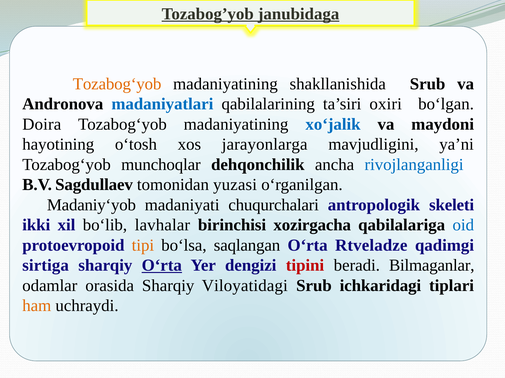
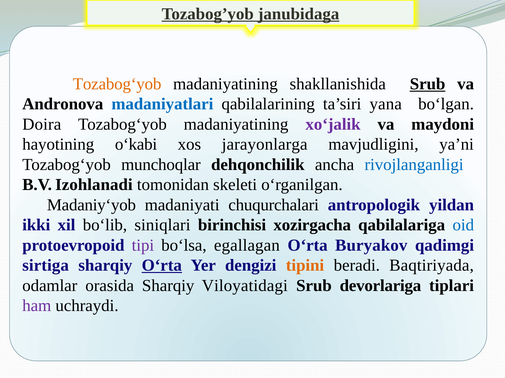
Srub underline: none -> present (428, 84)
oxiri: oxiri -> yana (386, 104)
xo‘jalik colour: blue -> purple (333, 124)
o‘tosh: o‘tosh -> o‘kabi (136, 145)
Sagdullaev: Sagdullaev -> Izohlanadi (94, 185)
yuzasi: yuzasi -> skeleti (235, 185)
skeleti: skeleti -> yildan (452, 205)
lavhalar: lavhalar -> siniqlari (162, 225)
tipi colour: orange -> purple (143, 246)
saqlangan: saqlangan -> egallagan (247, 246)
Rtveladze: Rtveladze -> Buryakov (371, 246)
tipini colour: red -> orange (305, 266)
Bilmaganlar: Bilmaganlar -> Baqtiriyada (432, 266)
ichkaridagi: ichkaridagi -> devorlariga (380, 286)
ham colour: orange -> purple (37, 306)
